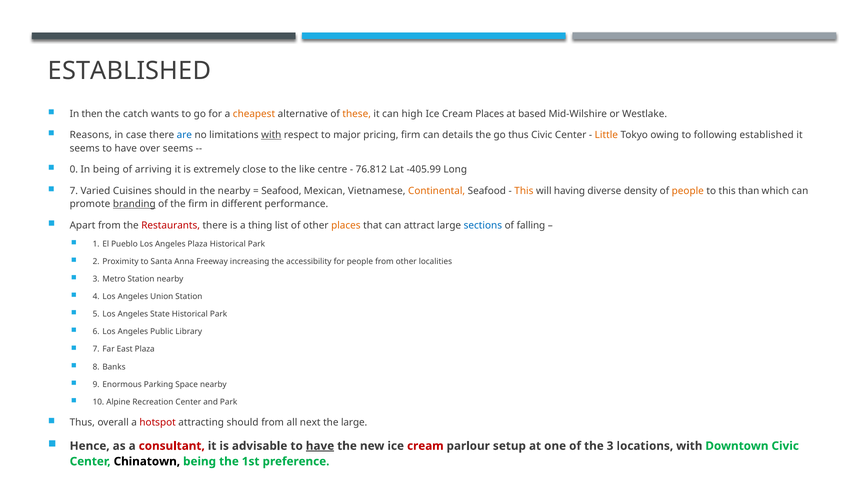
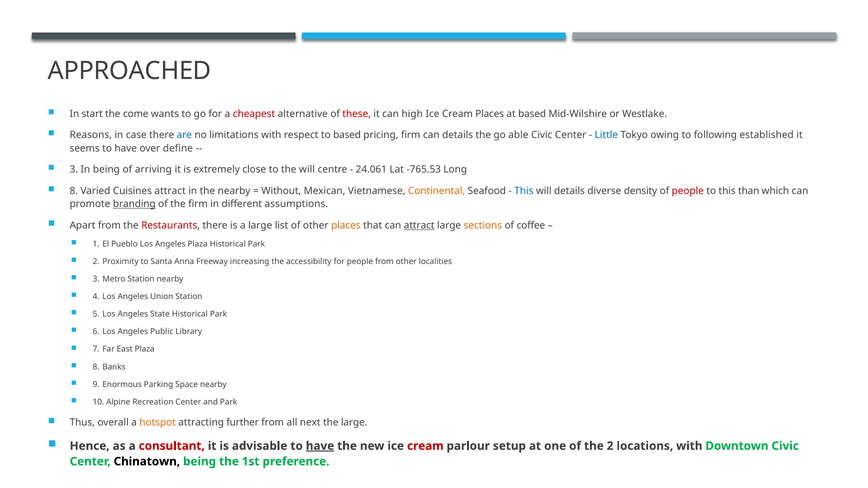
ESTABLISHED: ESTABLISHED -> APPROACHED (130, 71)
then: then -> start (92, 114)
catch: catch -> come (136, 114)
cheapest colour: orange -> red (254, 114)
these colour: orange -> red (357, 114)
with underline: present -> none (271, 135)
to major: major -> based (347, 135)
go thus: thus -> able (518, 135)
Little colour: orange -> blue (606, 135)
over seems: seems -> define (178, 148)
0: 0 -> 3 (74, 170)
the like: like -> will (307, 170)
76.812: 76.812 -> 24.061 (371, 170)
-405.99: -405.99 -> -765.53 (424, 170)
7: 7 -> 8 (74, 191)
Cuisines should: should -> attract (170, 191)
Seafood: Seafood -> Without (281, 191)
This colour: orange -> blue (524, 191)
will having: having -> details (569, 191)
people colour: orange -> red (688, 191)
performance: performance -> assumptions (296, 204)
a thing: thing -> large (260, 225)
attract underline: none -> present (419, 225)
sections colour: blue -> orange (483, 225)
falling: falling -> coffee (531, 225)
hotspot colour: red -> orange (158, 423)
attracting should: should -> further (243, 423)
the 3: 3 -> 2 (610, 446)
